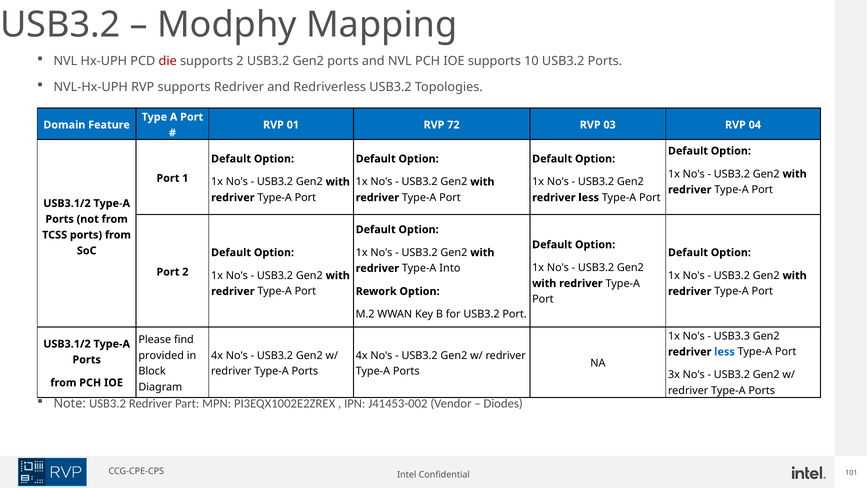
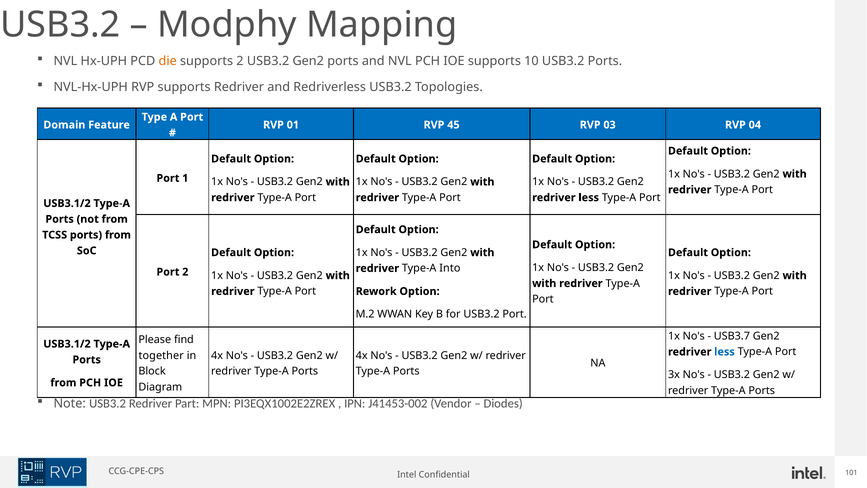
die colour: red -> orange (168, 61)
72: 72 -> 45 (453, 125)
USB3.3: USB3.3 -> USB3.7 (732, 336)
provided: provided -> together (161, 355)
